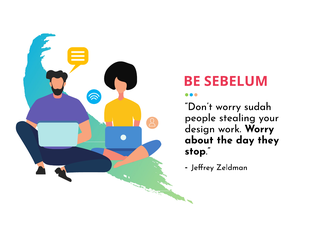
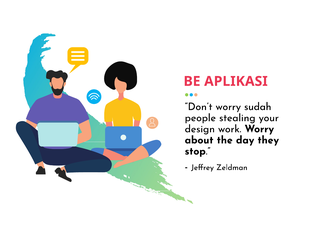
SEBELUM: SEBELUM -> APLIKASI (236, 81)
